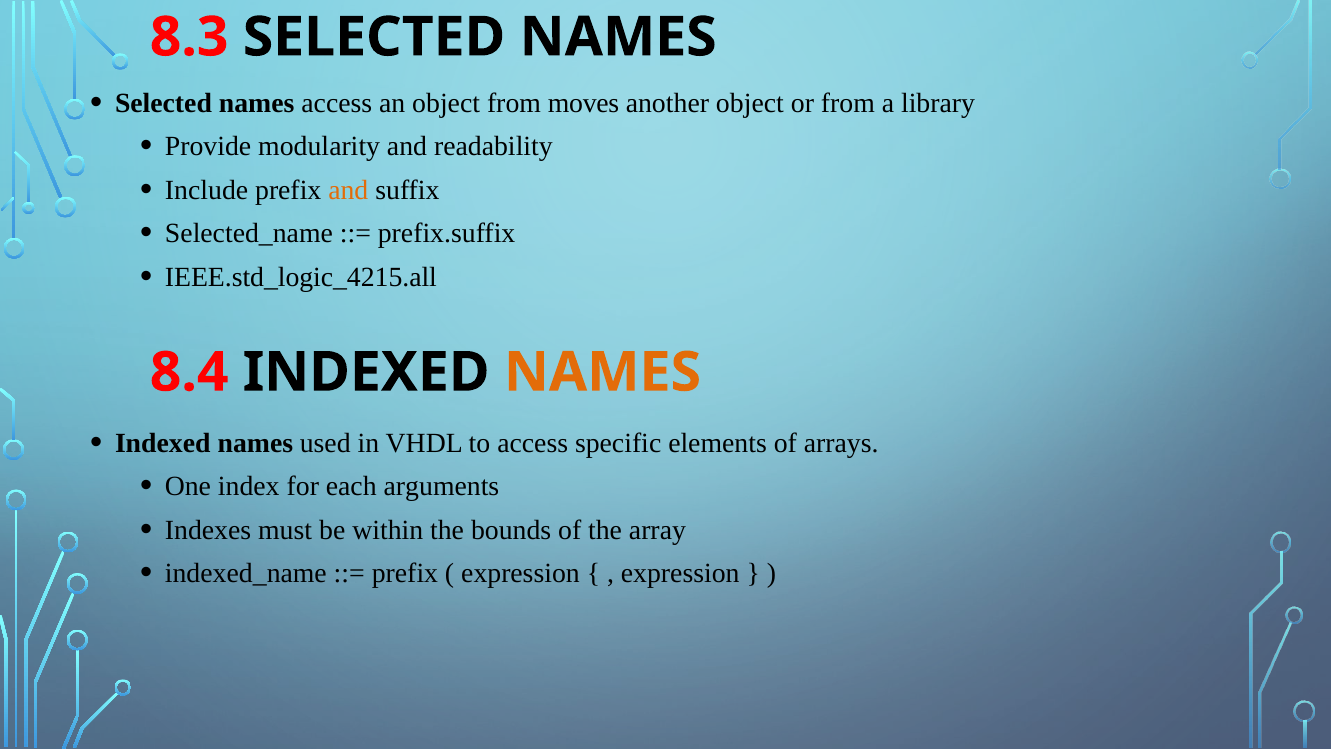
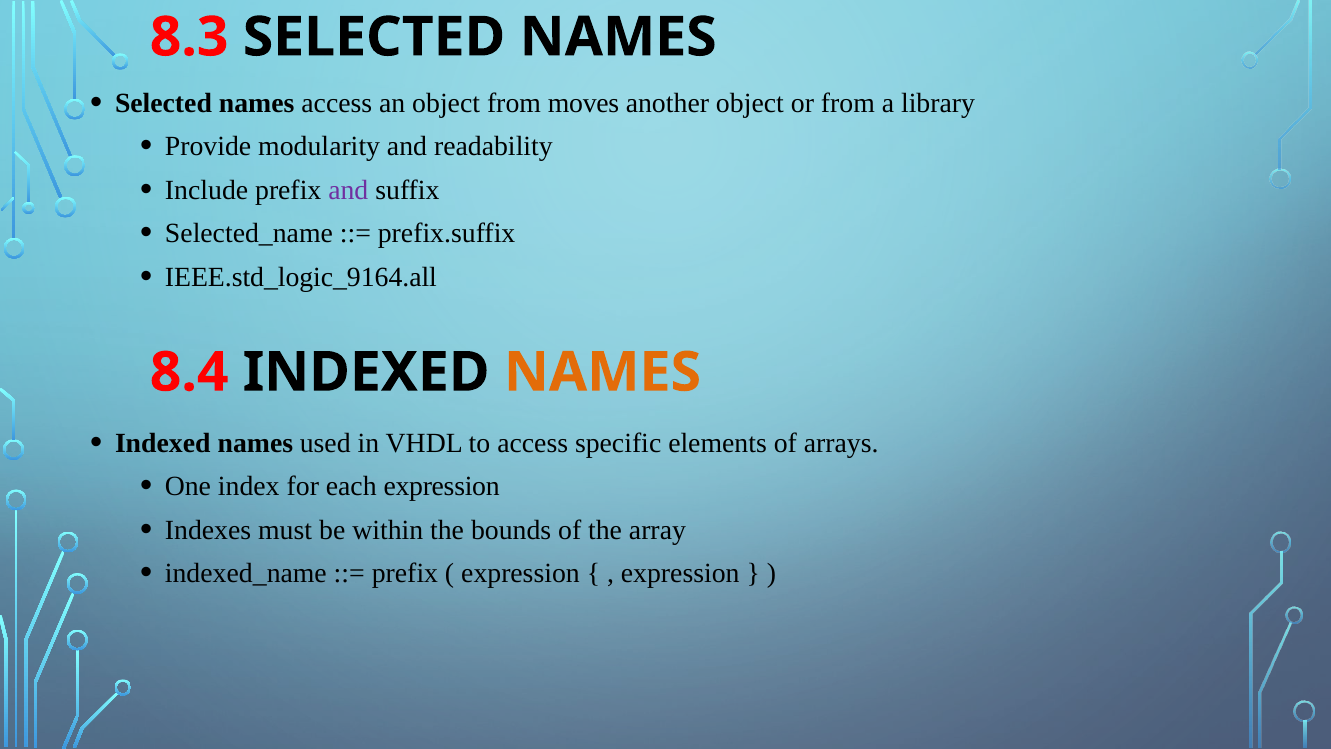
and colour: orange -> purple (348, 190)
IEEE.std_logic_4215.all: IEEE.std_logic_4215.all -> IEEE.std_logic_9164.all (301, 277)
each arguments: arguments -> expression (442, 486)
